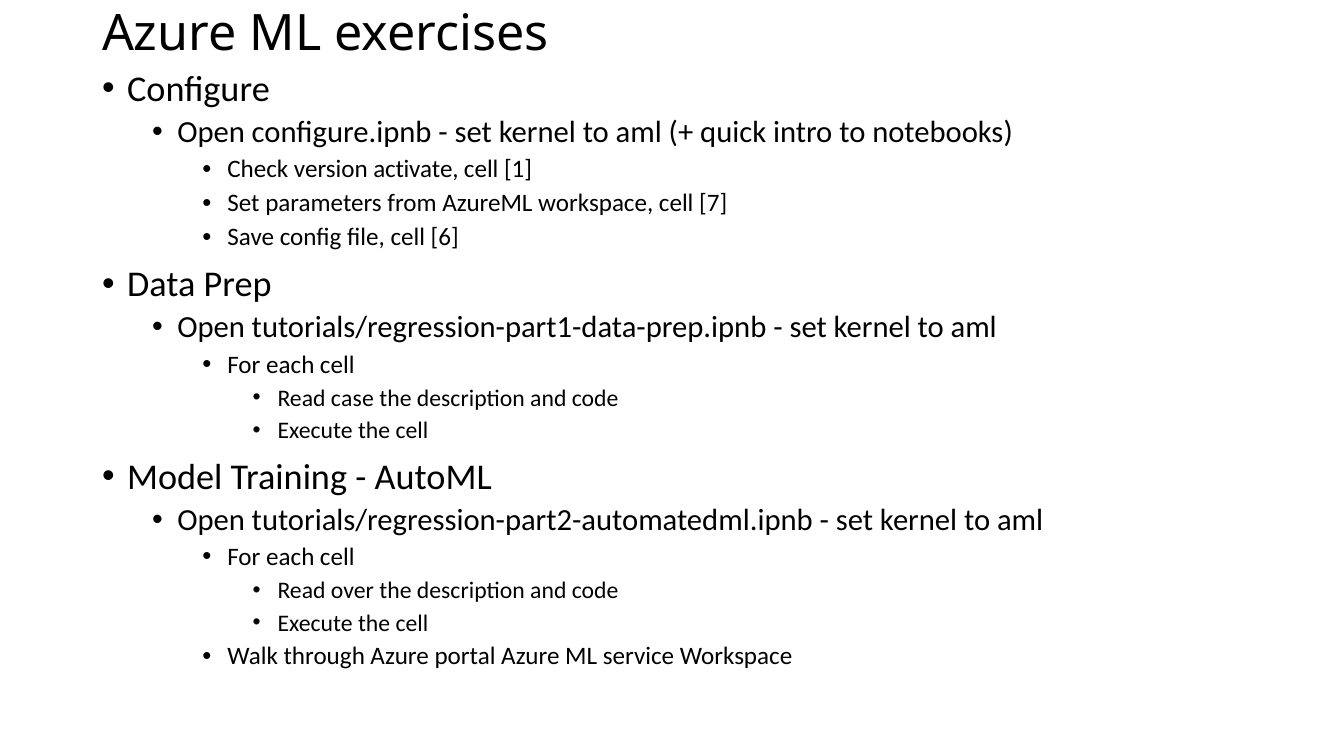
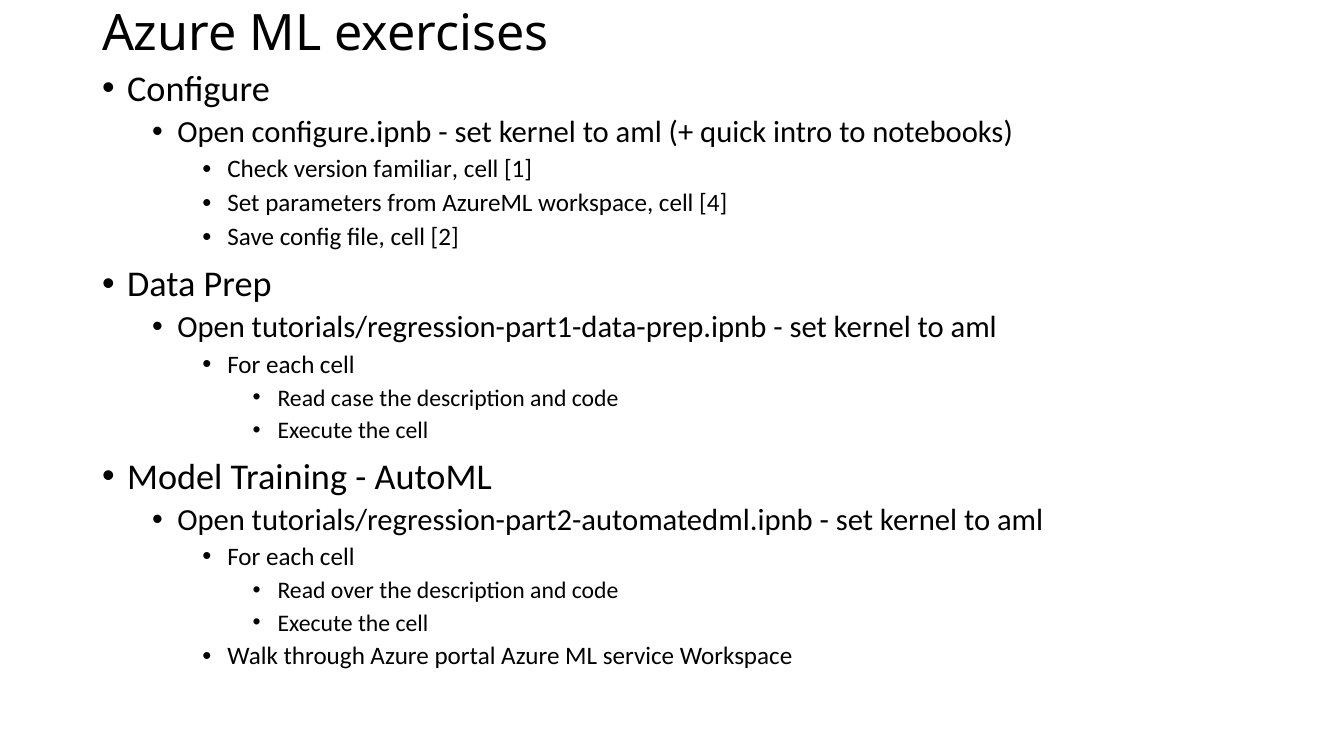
activate: activate -> familiar (416, 169)
7: 7 -> 4 (713, 204)
6: 6 -> 2 (445, 238)
